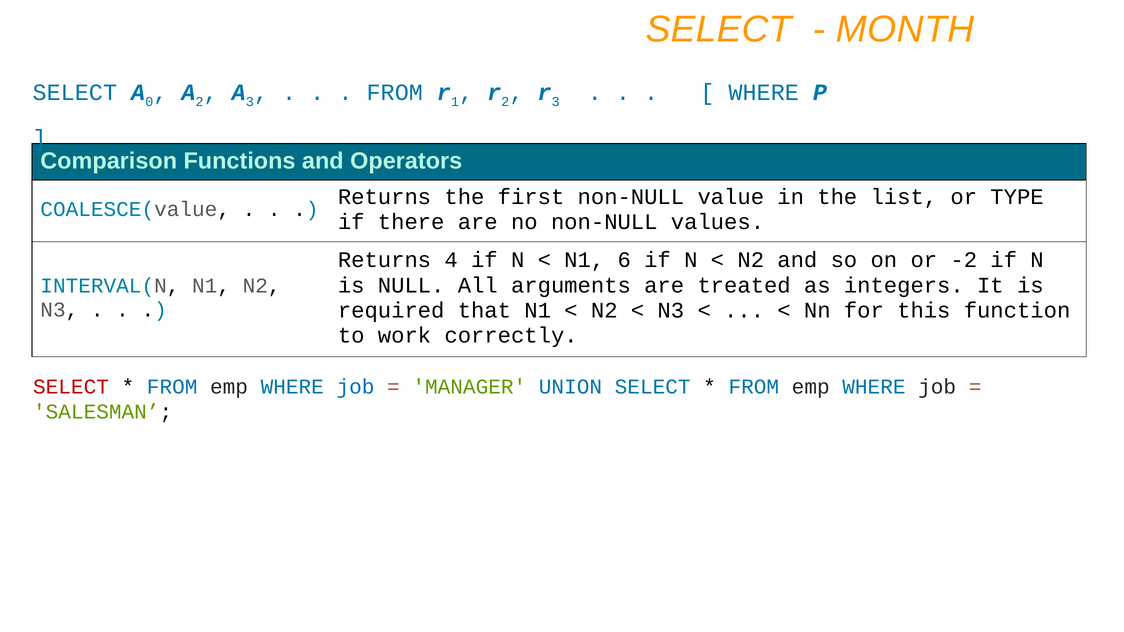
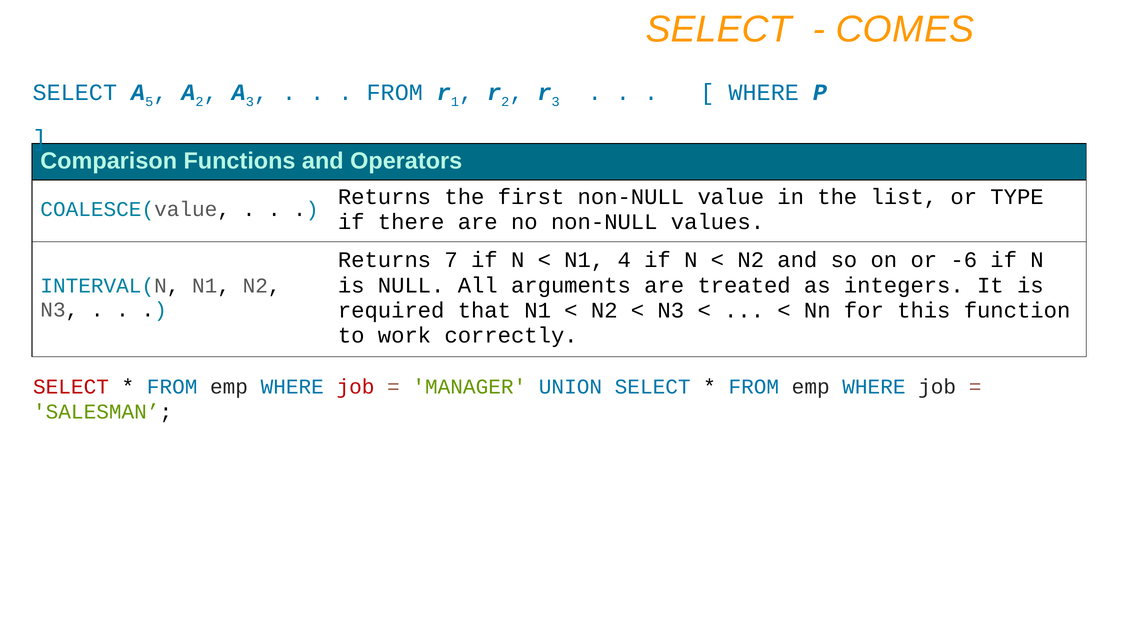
MONTH: MONTH -> COMES (905, 29)
0: 0 -> 5 (149, 102)
4: 4 -> 7 (451, 260)
6: 6 -> 4 (624, 260)
-2: -2 -> -6 (964, 260)
job colour: blue -> red (356, 387)
